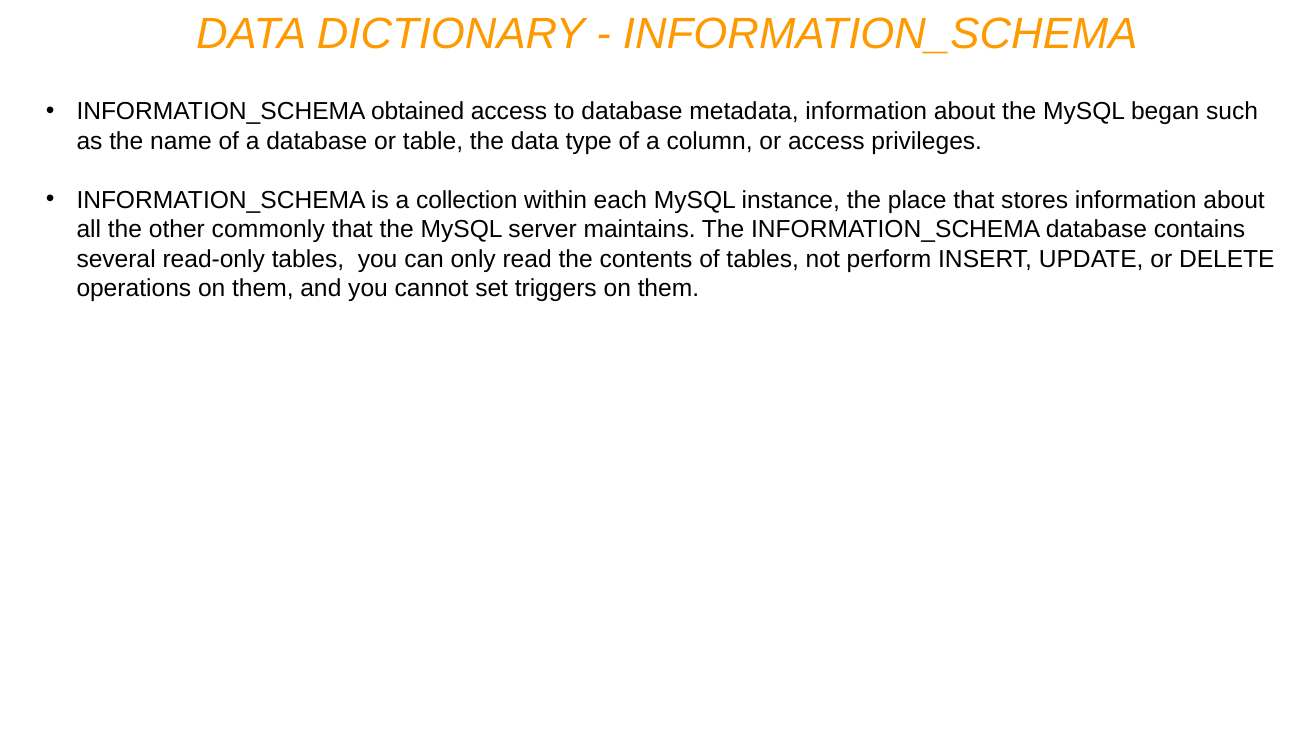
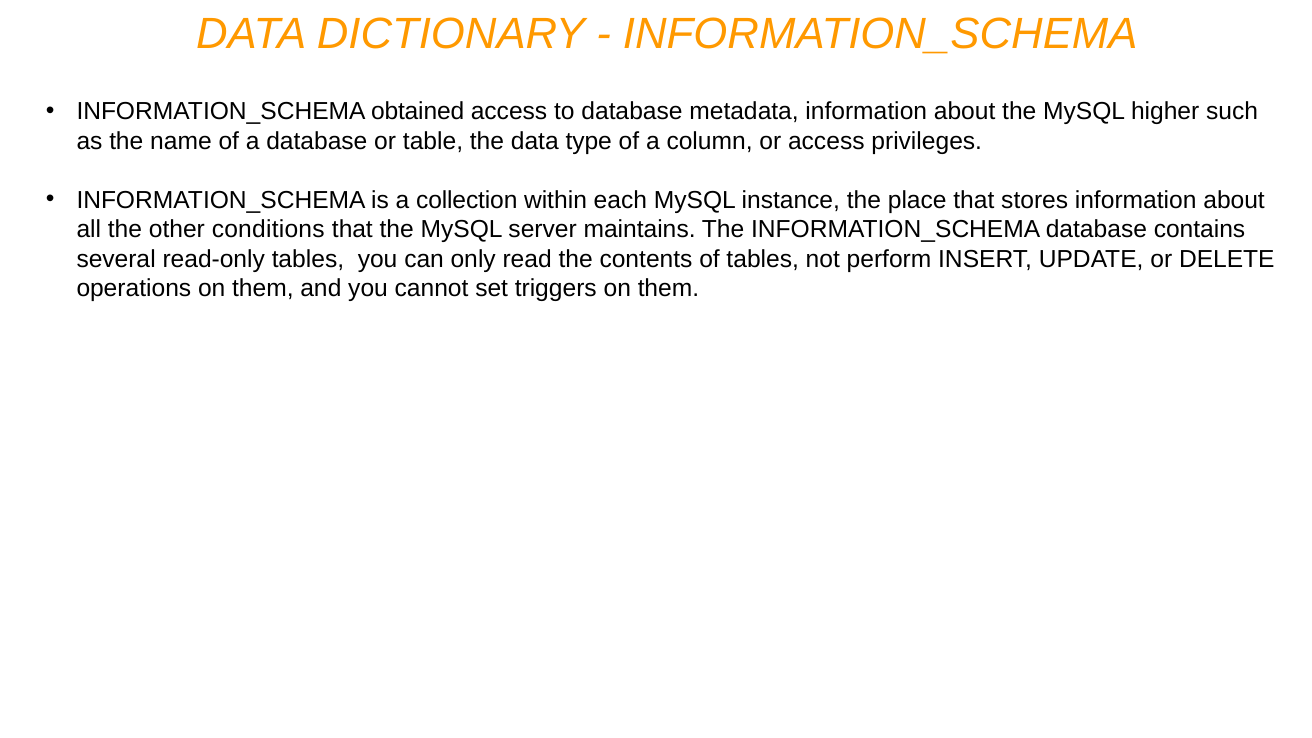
began: began -> higher (1165, 111)
commonly: commonly -> conditions (268, 230)
